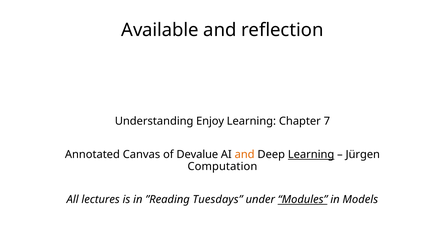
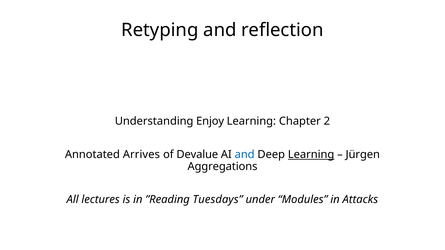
Available: Available -> Retyping (160, 30)
7: 7 -> 2 (327, 121)
Canvas: Canvas -> Arrives (141, 155)
and colour: orange -> blue (245, 155)
Computation: Computation -> Aggregations (223, 167)
Modules underline: present -> none (303, 200)
Models: Models -> Attacks (360, 200)
